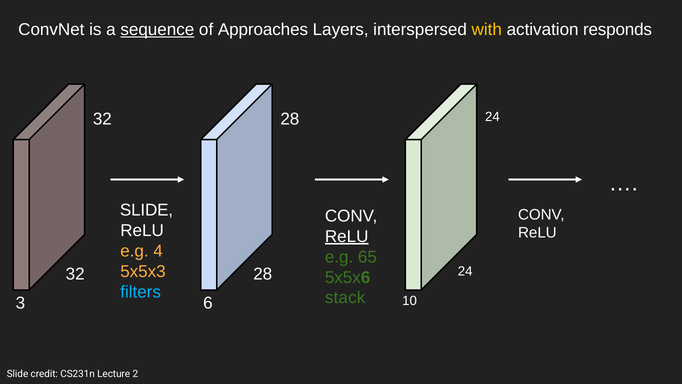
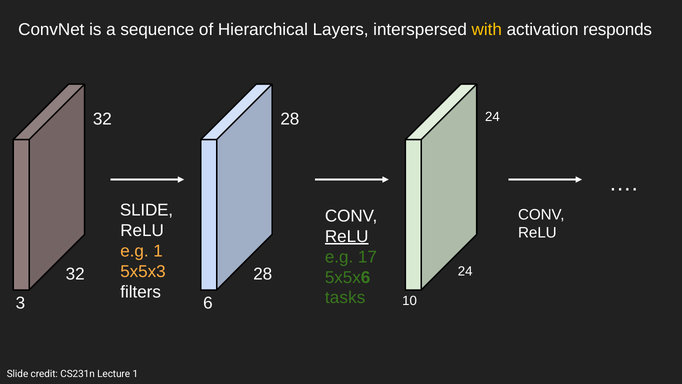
sequence underline: present -> none (157, 30)
Approaches: Approaches -> Hierarchical (263, 30)
e.g 4: 4 -> 1 (158, 251)
65: 65 -> 17 (367, 257)
filters colour: light blue -> white (141, 292)
stack: stack -> tasks (345, 298)
Lecture 2: 2 -> 1 (135, 374)
